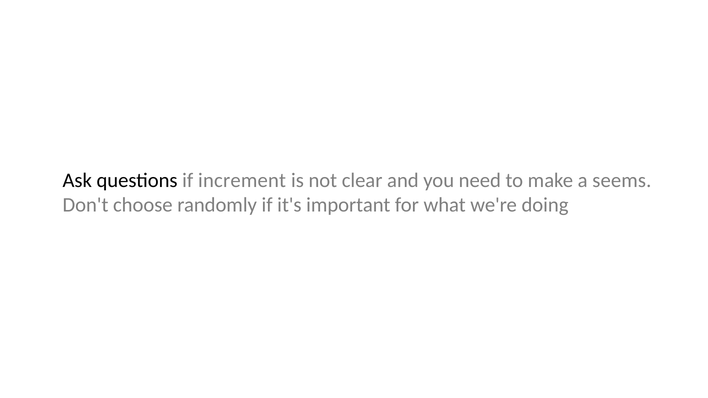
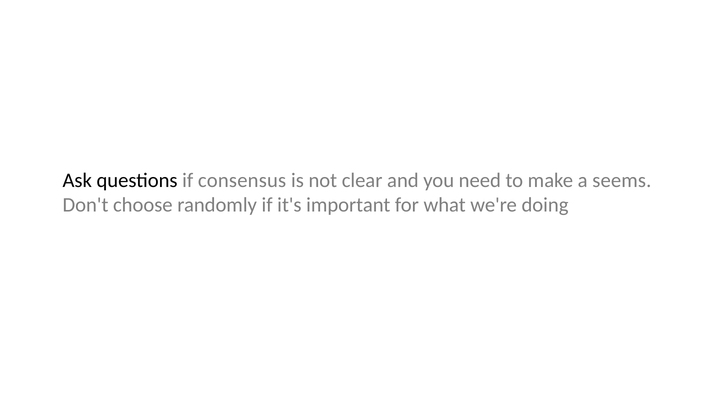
increment: increment -> consensus (242, 180)
